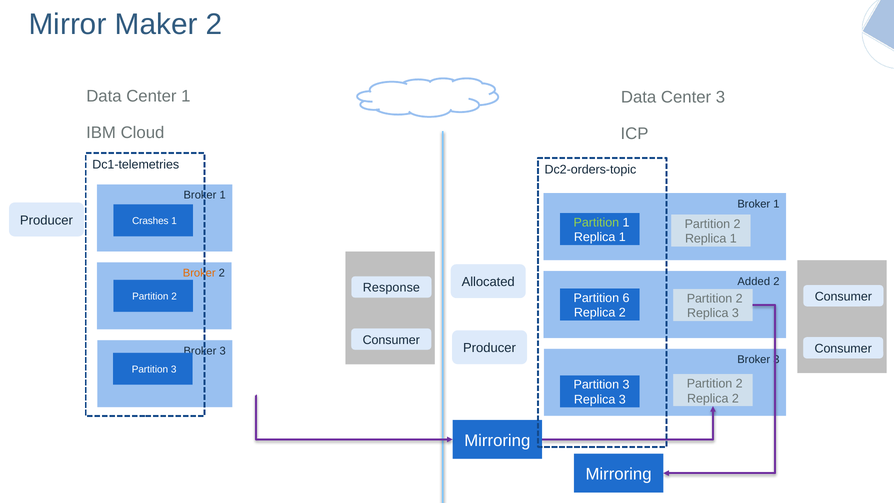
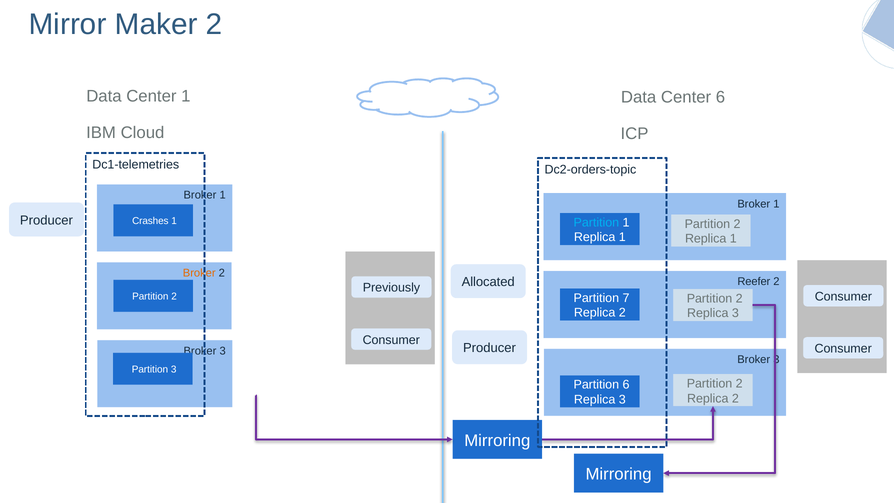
Center 3: 3 -> 6 (721, 97)
Partition colour: light green -> light blue (596, 222)
Added: Added -> Reefer (754, 282)
Response: Response -> Previously (391, 288)
6: 6 -> 7 (626, 298)
3: 3 -> 6 (626, 385)
